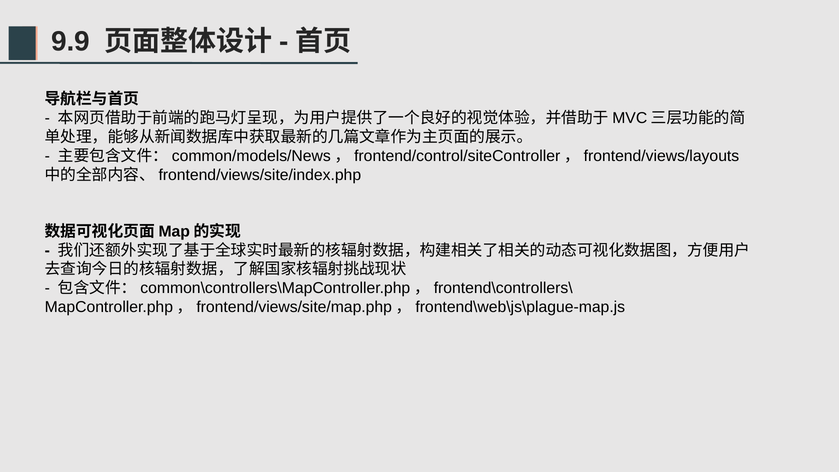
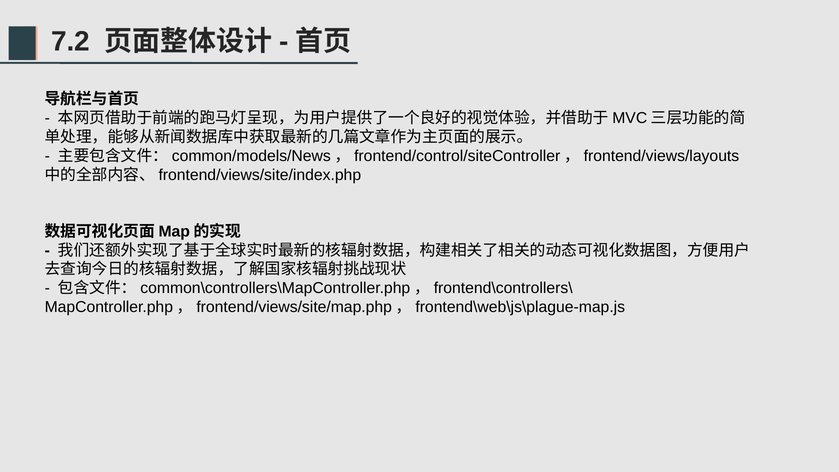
9.9: 9.9 -> 7.2 (70, 42)
